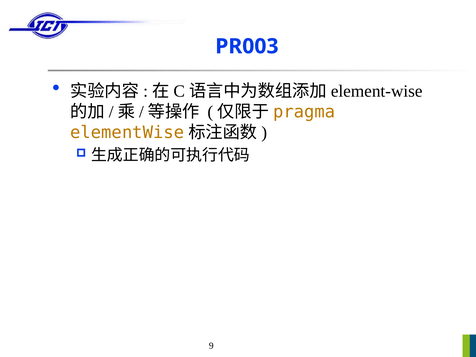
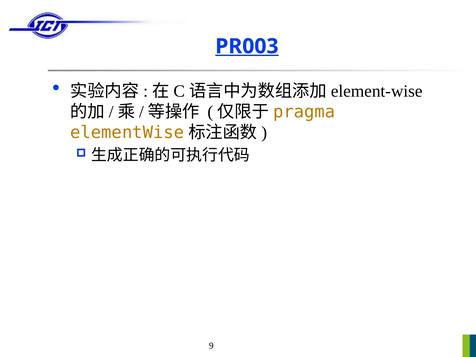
PR003 underline: none -> present (247, 46)
